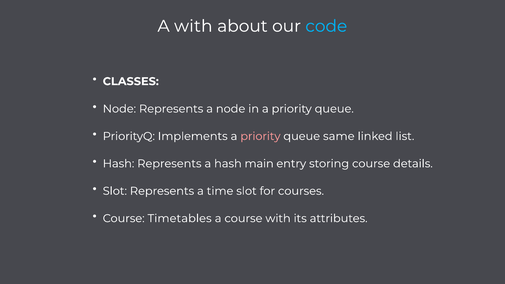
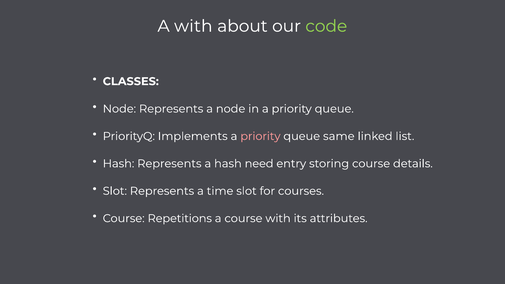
code colour: light blue -> light green (326, 26)
main: main -> need (259, 164)
Timetables: Timetables -> Repetitions (180, 218)
